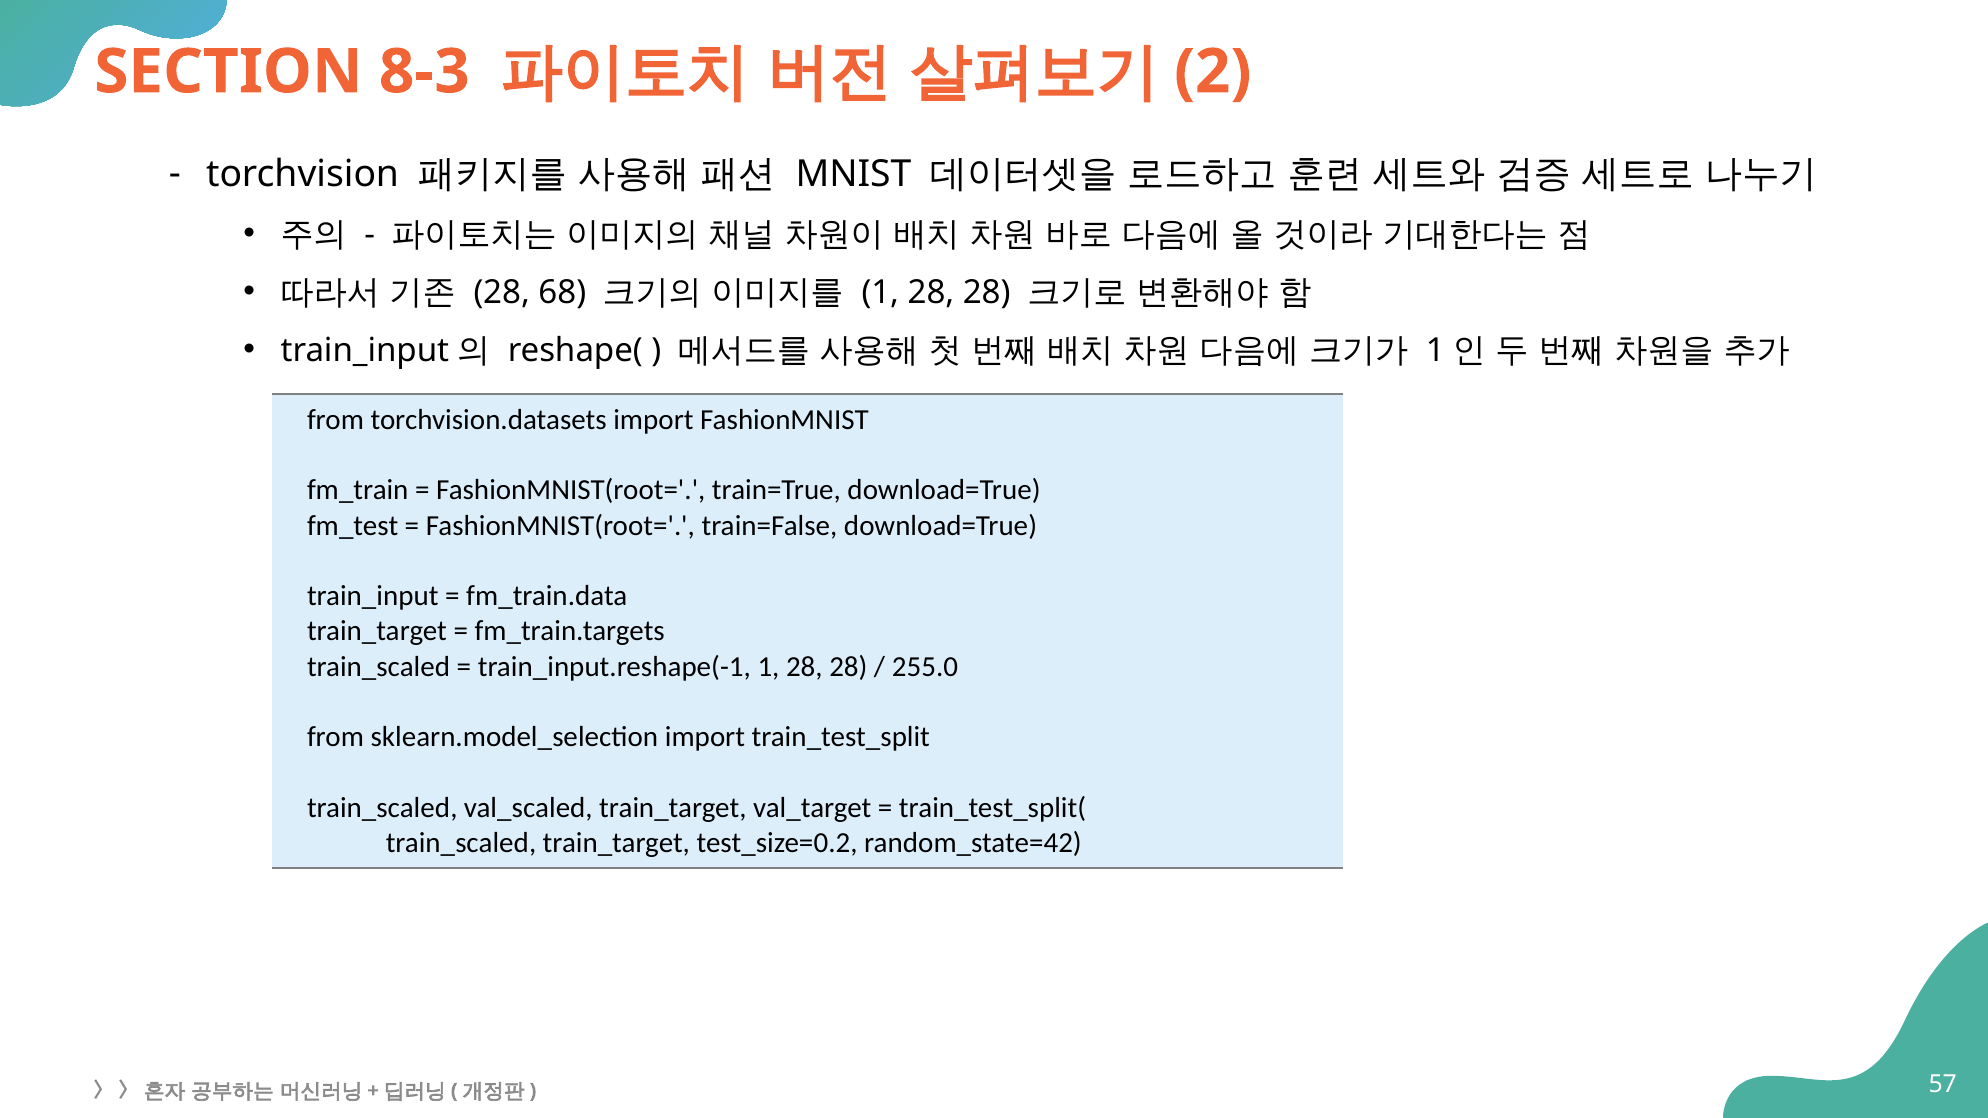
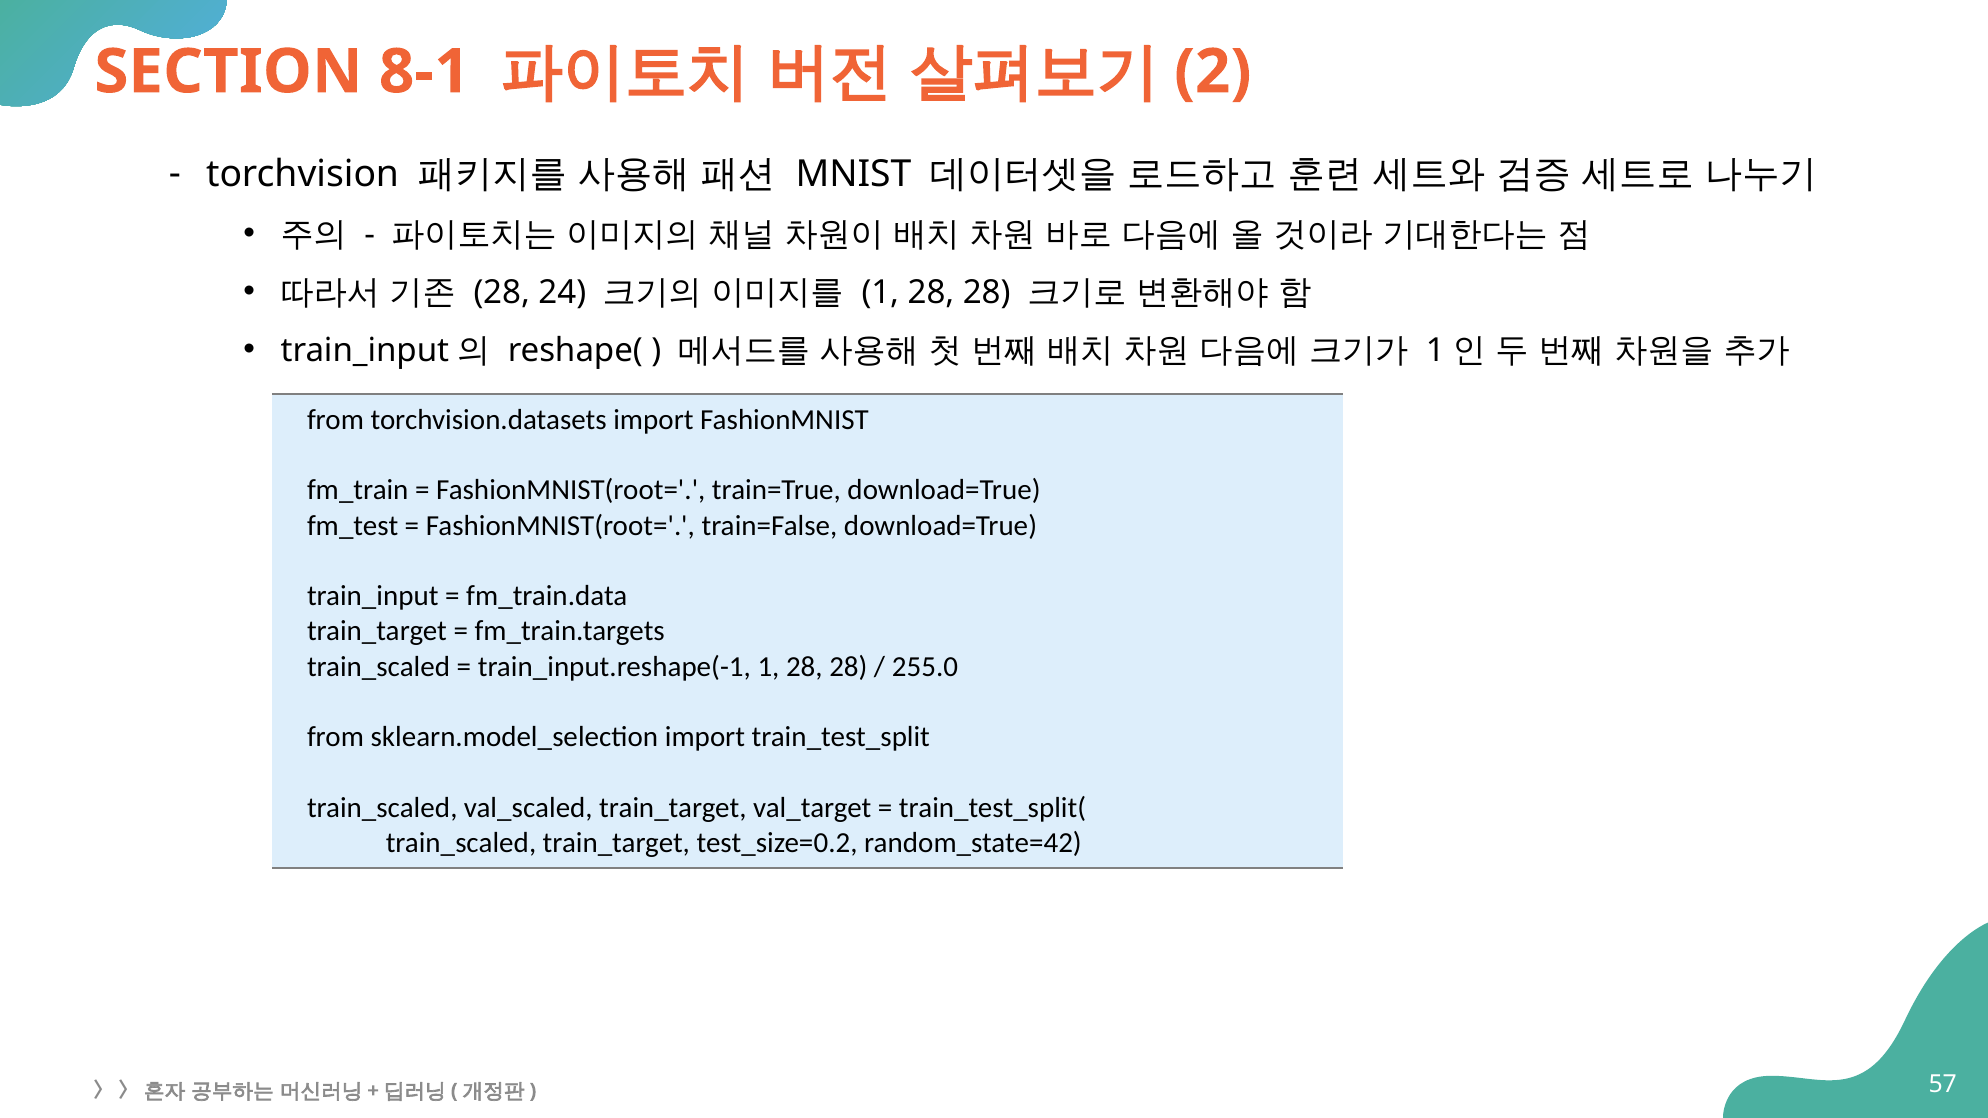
8-3: 8-3 -> 8-1 (424, 72)
68: 68 -> 24 (562, 292)
